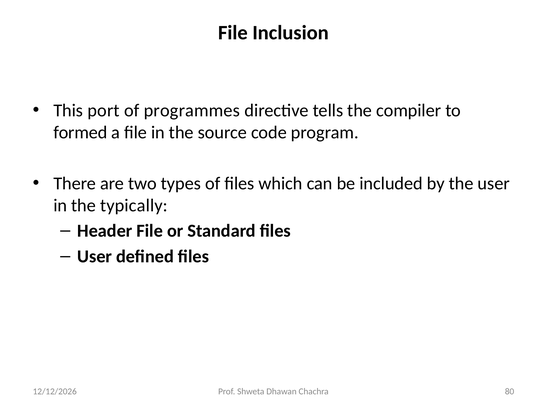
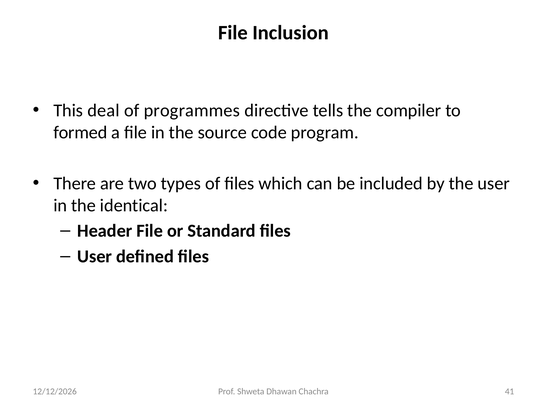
port: port -> deal (104, 111)
typically: typically -> identical (134, 205)
80: 80 -> 41 (510, 392)
